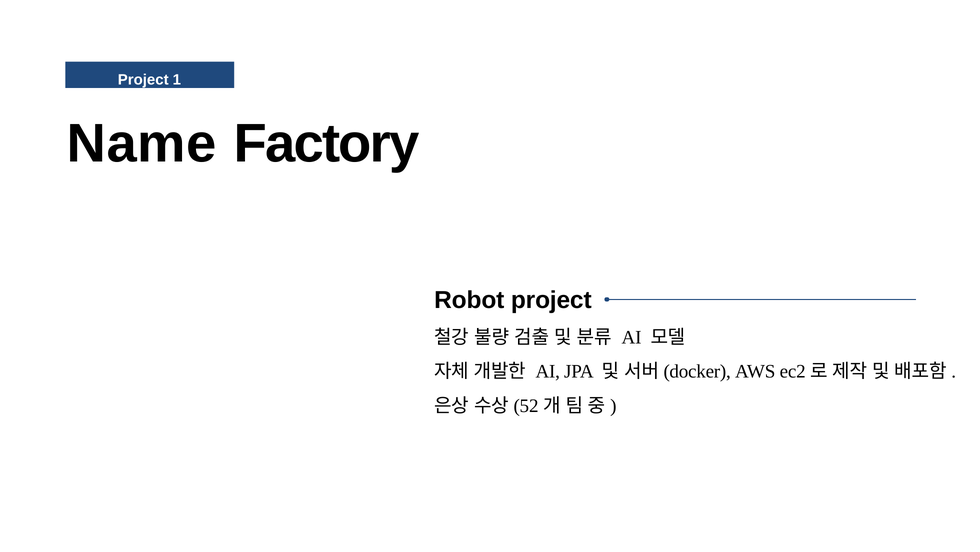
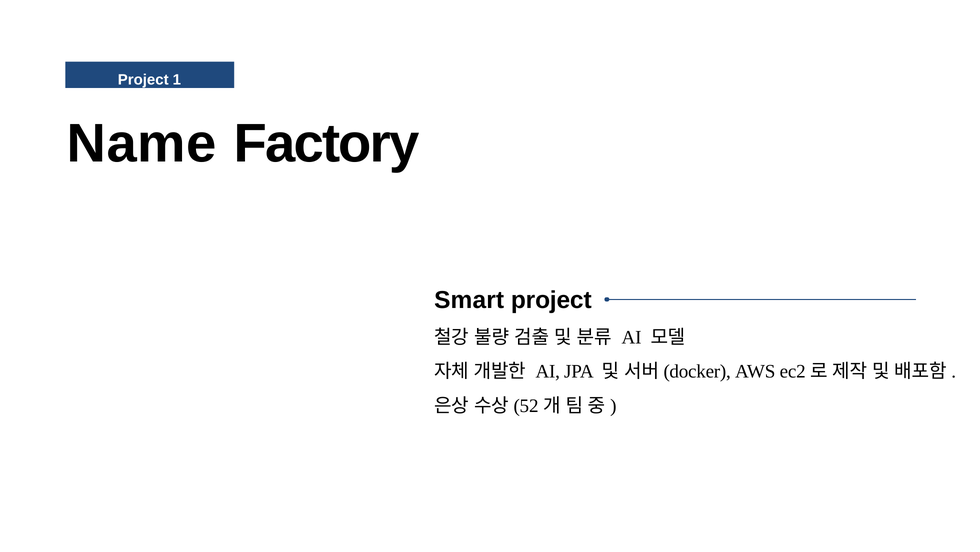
Robot: Robot -> Smart (469, 300)
